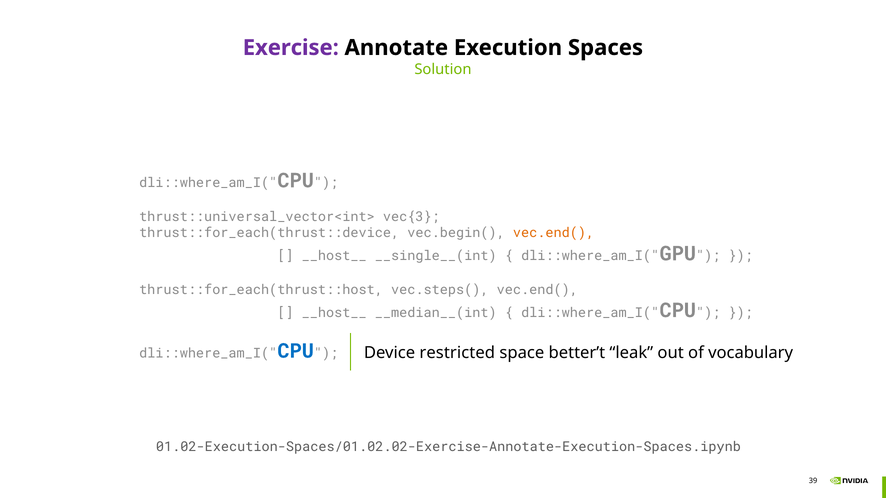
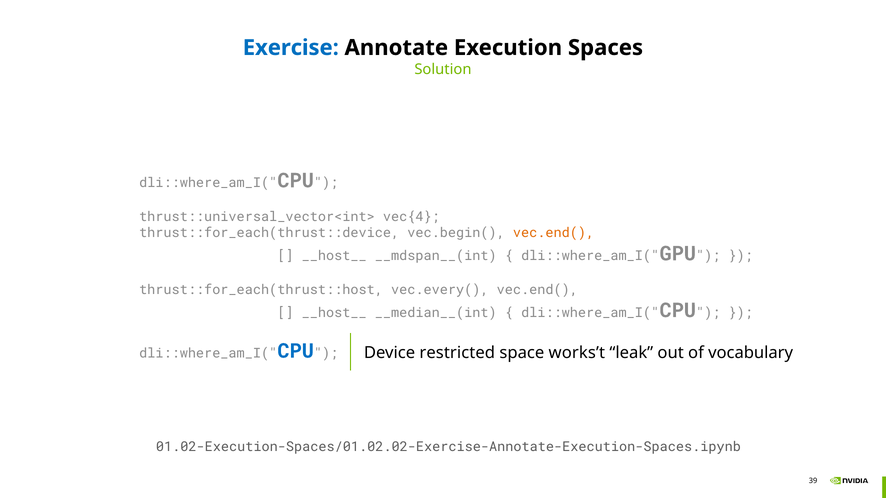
Exercise colour: purple -> blue (291, 48)
vec{3: vec{3 -> vec{4 (411, 217)
__single__(int: __single__(int -> __mdspan__(int (436, 256)
vec.steps(: vec.steps( -> vec.every( (440, 290)
better’t: better’t -> works’t (577, 353)
